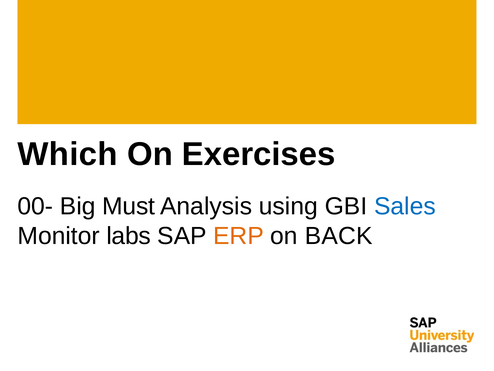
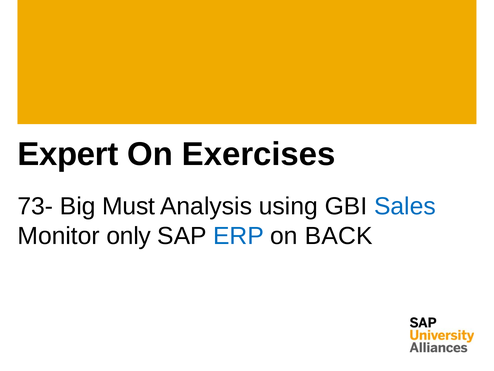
Which: Which -> Expert (68, 154)
00-: 00- -> 73- (35, 206)
labs: labs -> only (129, 236)
ERP colour: orange -> blue (238, 236)
